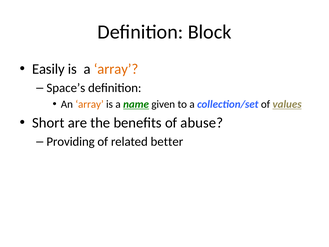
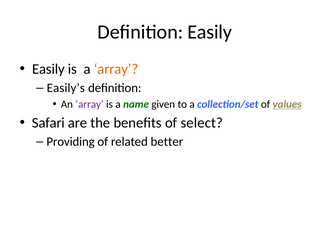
Definition Block: Block -> Easily (210, 32)
Space’s: Space’s -> Easily’s (66, 88)
array colour: orange -> purple (90, 104)
name underline: present -> none (136, 104)
Short: Short -> Safari (48, 123)
abuse: abuse -> select (202, 123)
